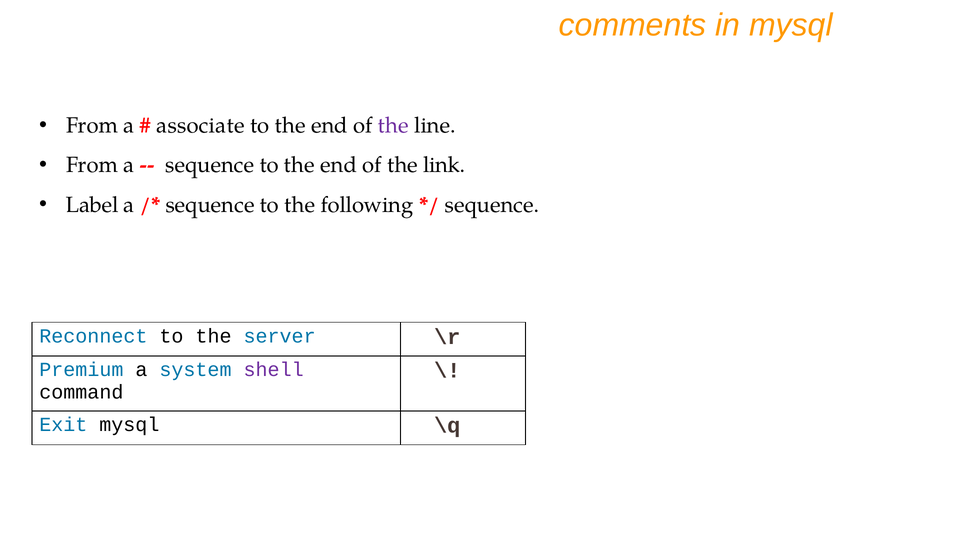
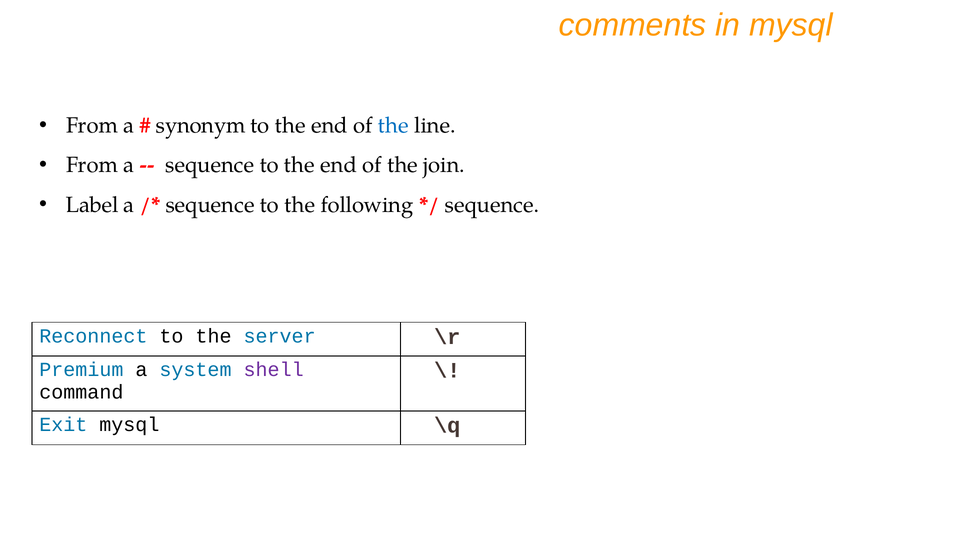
associate: associate -> synonym (201, 126)
the colour: purple -> blue (393, 126)
link: link -> join (444, 165)
